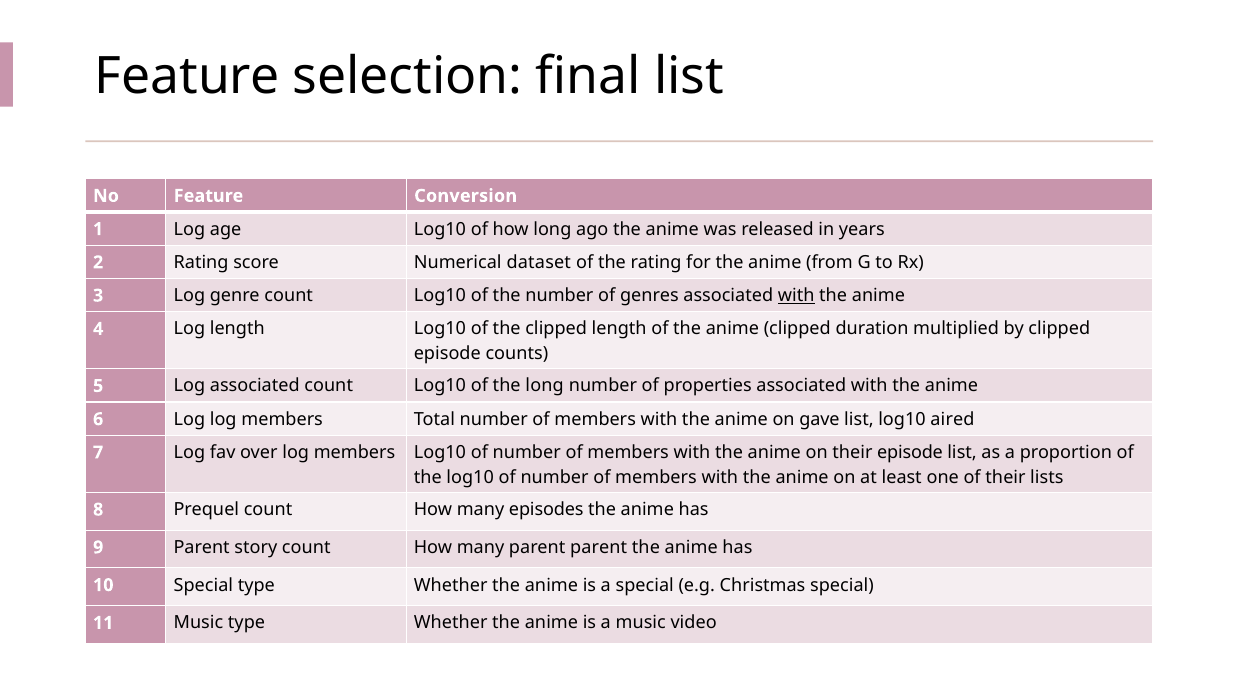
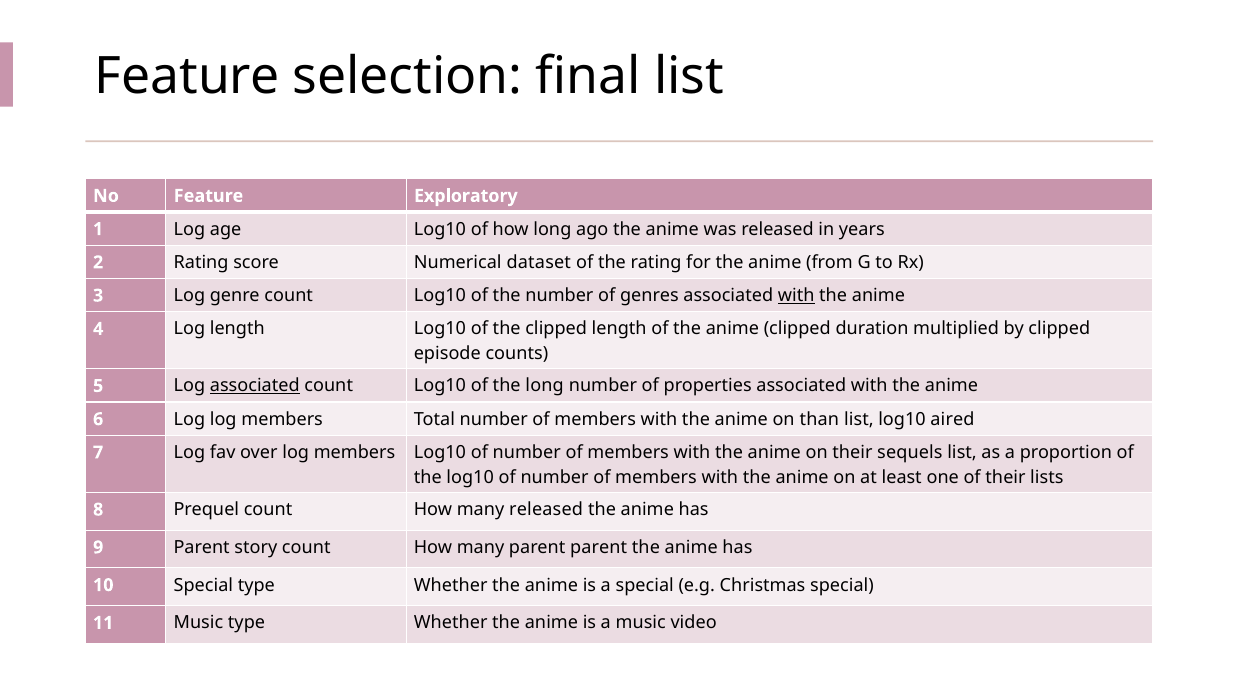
Conversion: Conversion -> Exploratory (466, 196)
associated underline: none -> present (255, 386)
gave: gave -> than (819, 419)
their episode: episode -> sequels (910, 452)
many episodes: episodes -> released (546, 510)
